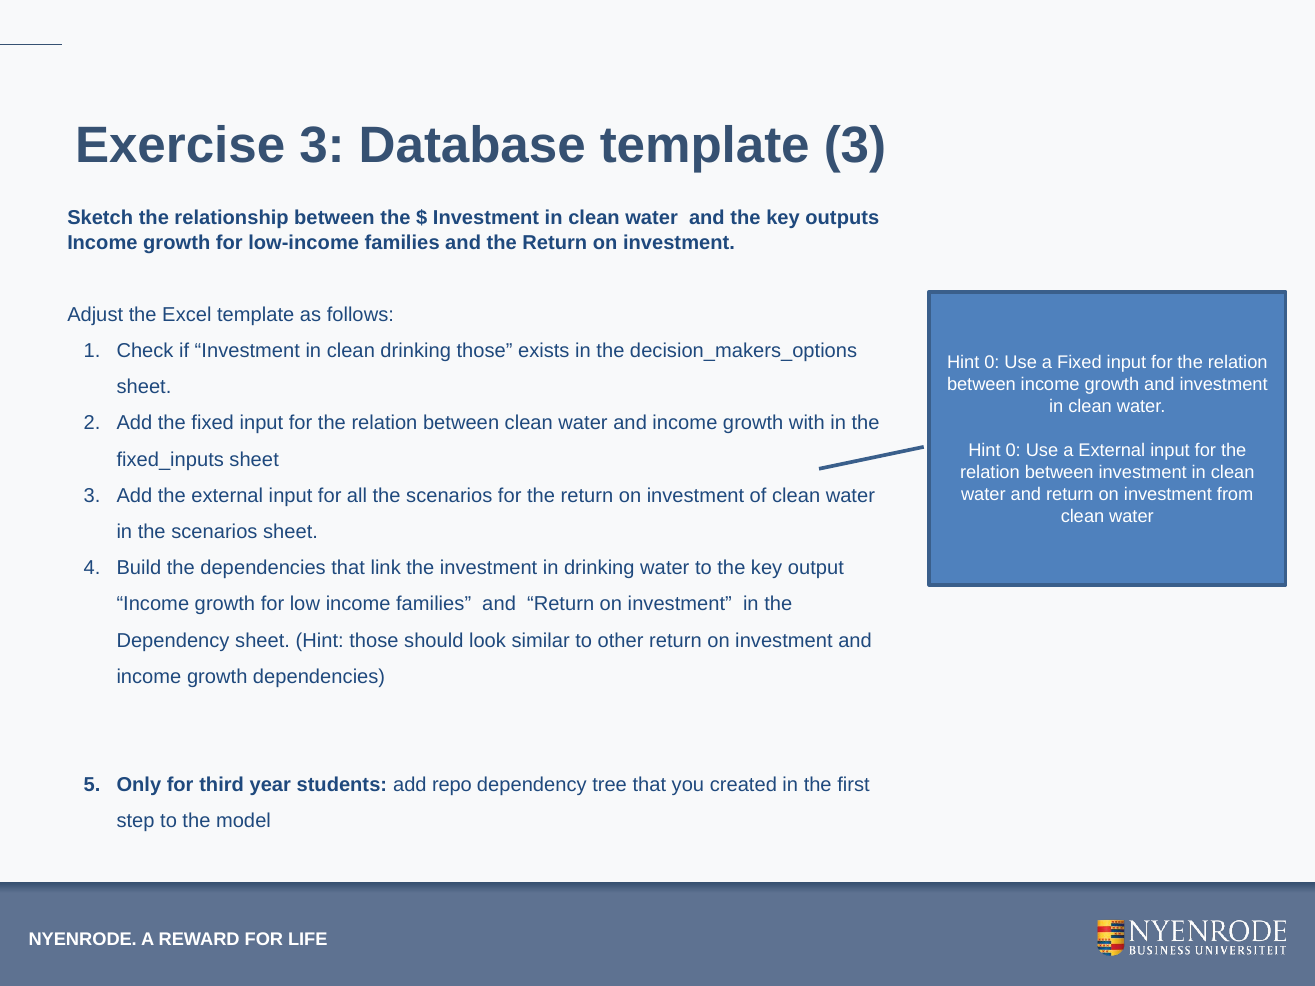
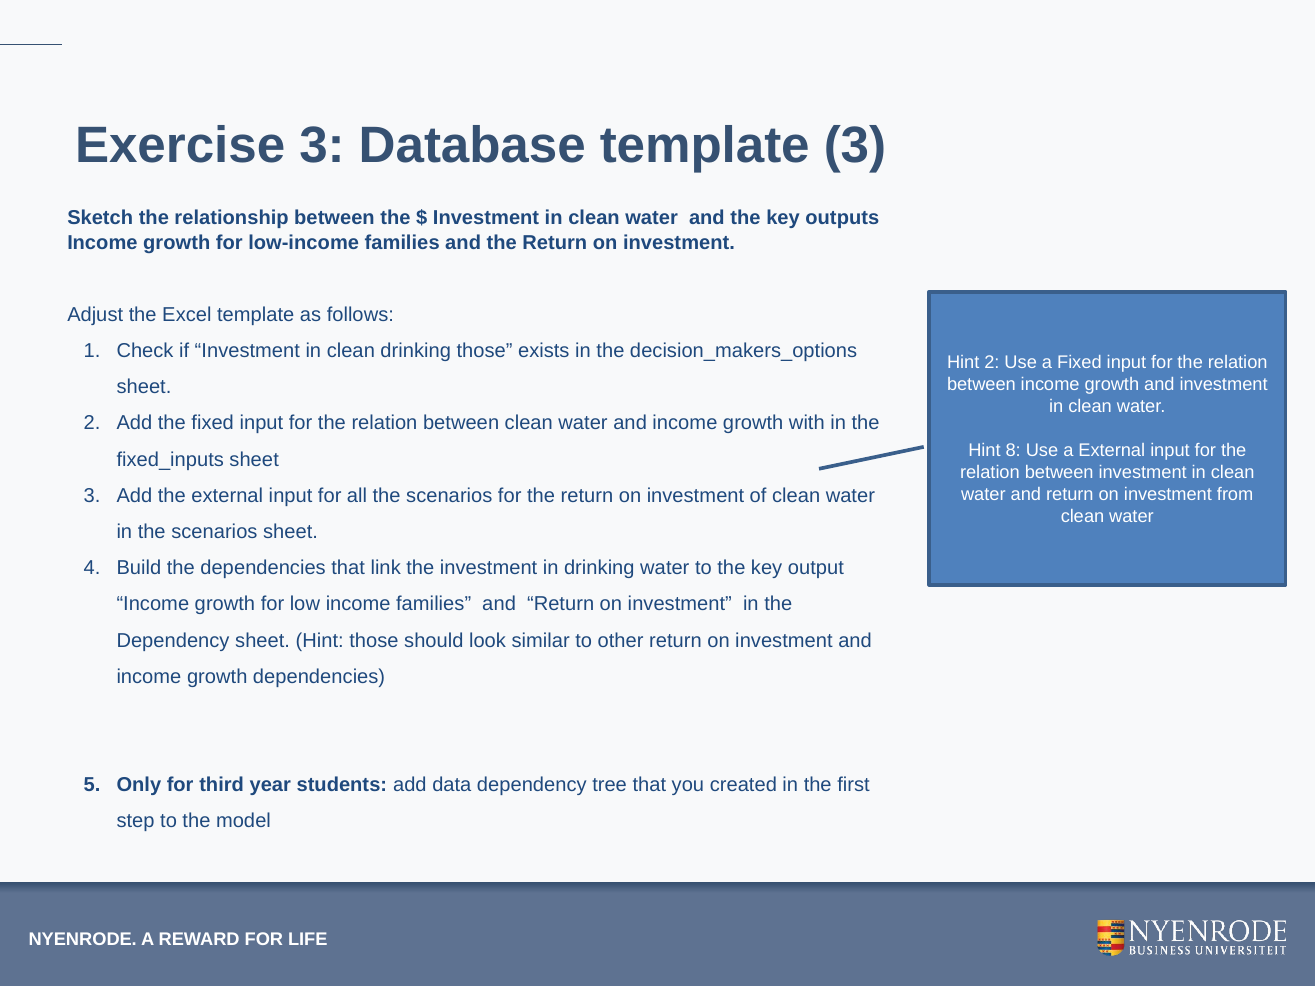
0: 0 -> 2 (992, 363)
0: 0 -> 8 (1013, 451)
repo: repo -> data (452, 785)
